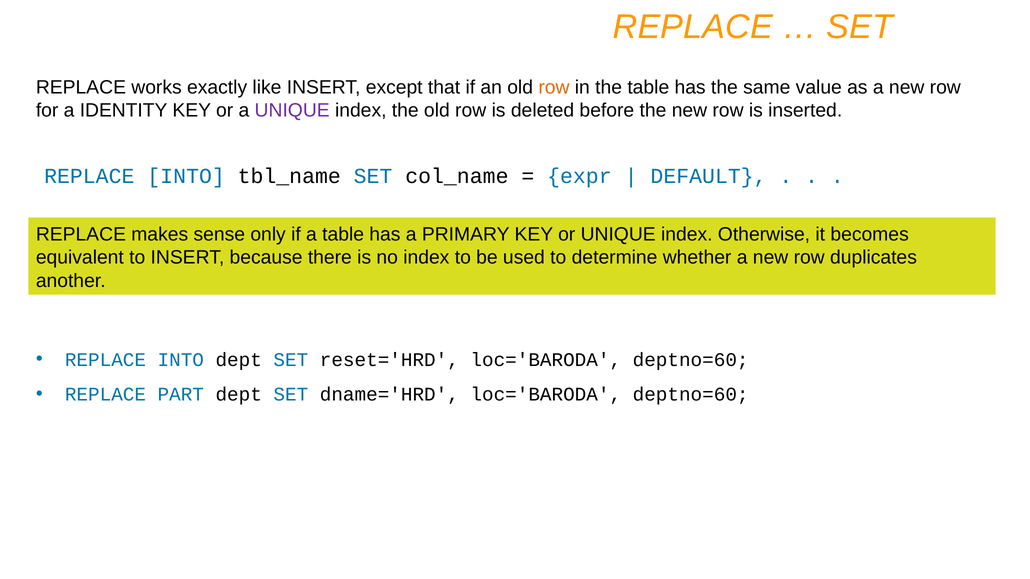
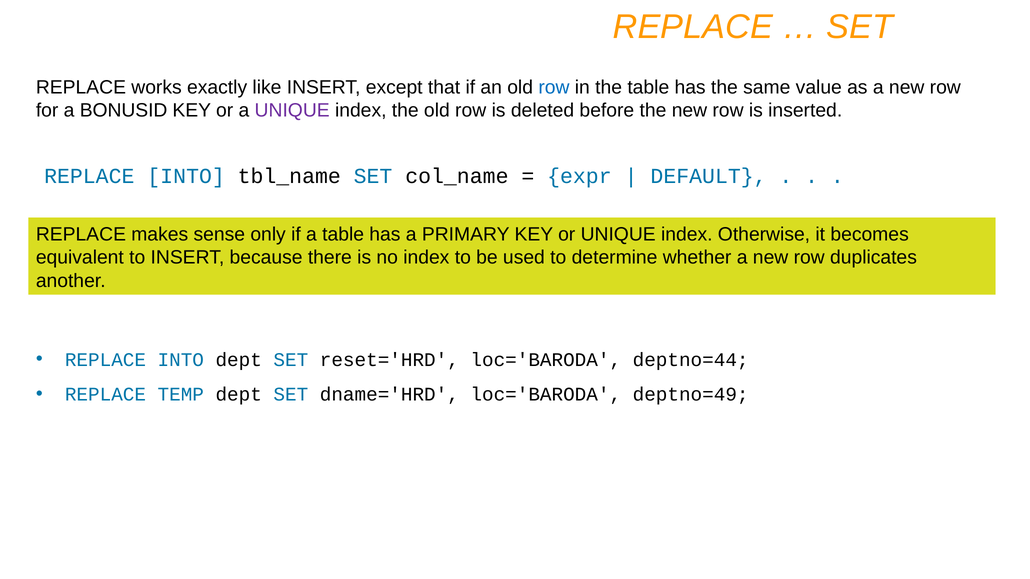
row colour: orange -> blue (554, 88)
IDENTITY: IDENTITY -> BONUSID (124, 111)
deptno=60: deptno=60 -> deptno=44 (691, 360)
PART: PART -> TEMP (181, 395)
dname='HRD loc='BARODA deptno=60: deptno=60 -> deptno=49 (691, 395)
